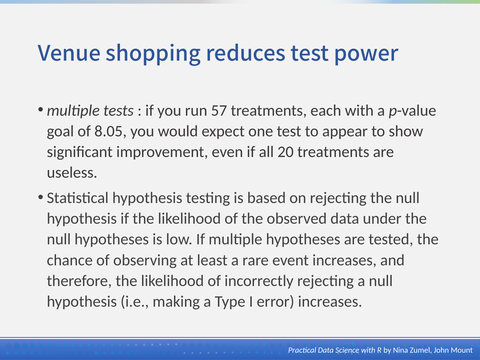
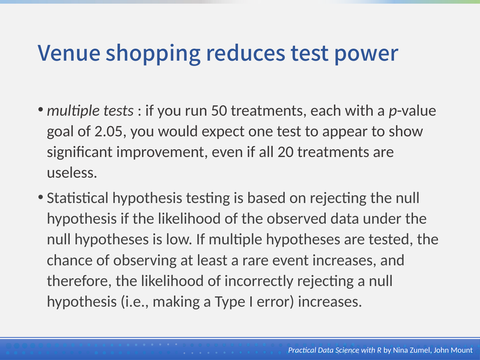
57: 57 -> 50 (219, 110)
8.05: 8.05 -> 2.05 (111, 131)
